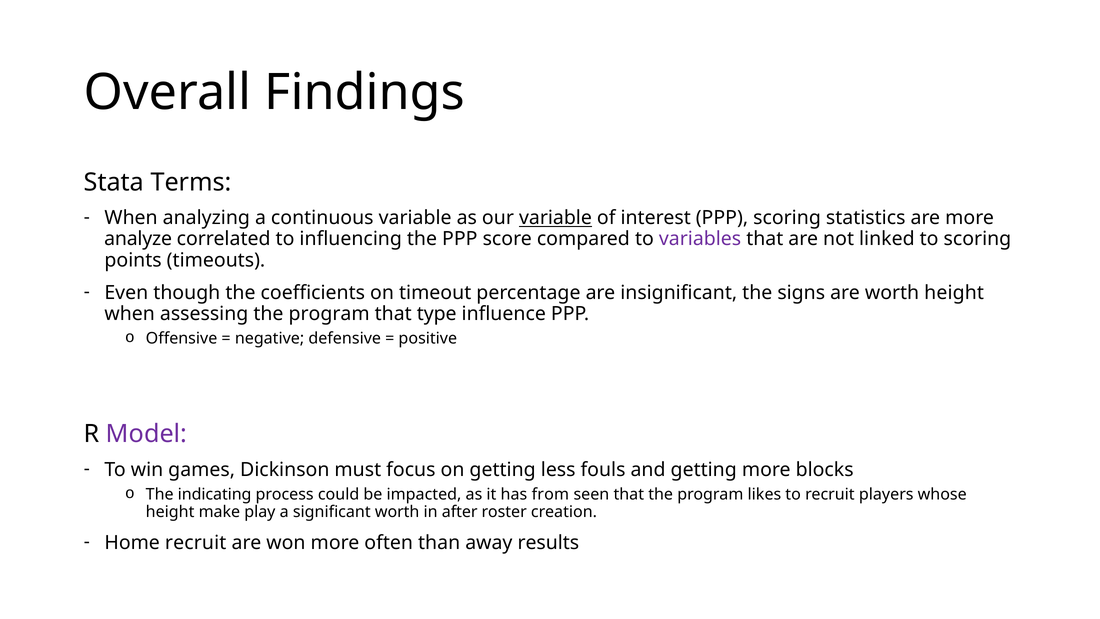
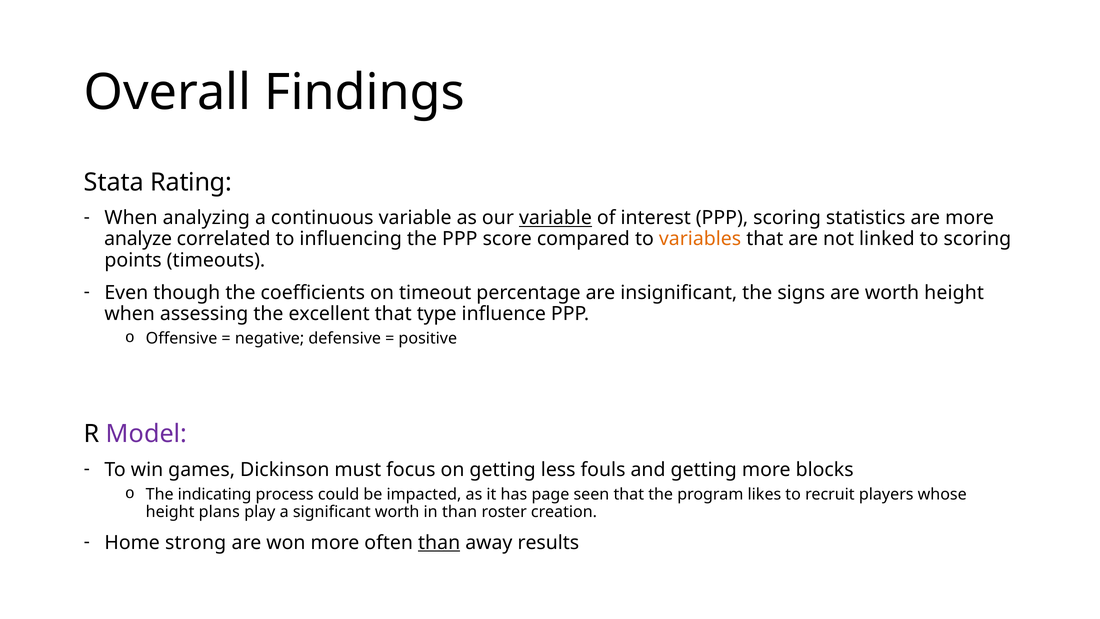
Terms: Terms -> Rating (191, 182)
variables colour: purple -> orange (700, 239)
assessing the program: program -> excellent (329, 314)
from: from -> page (550, 494)
make: make -> plans (219, 512)
in after: after -> than (460, 512)
Home recruit: recruit -> strong (196, 542)
than underline: none -> present (439, 542)
